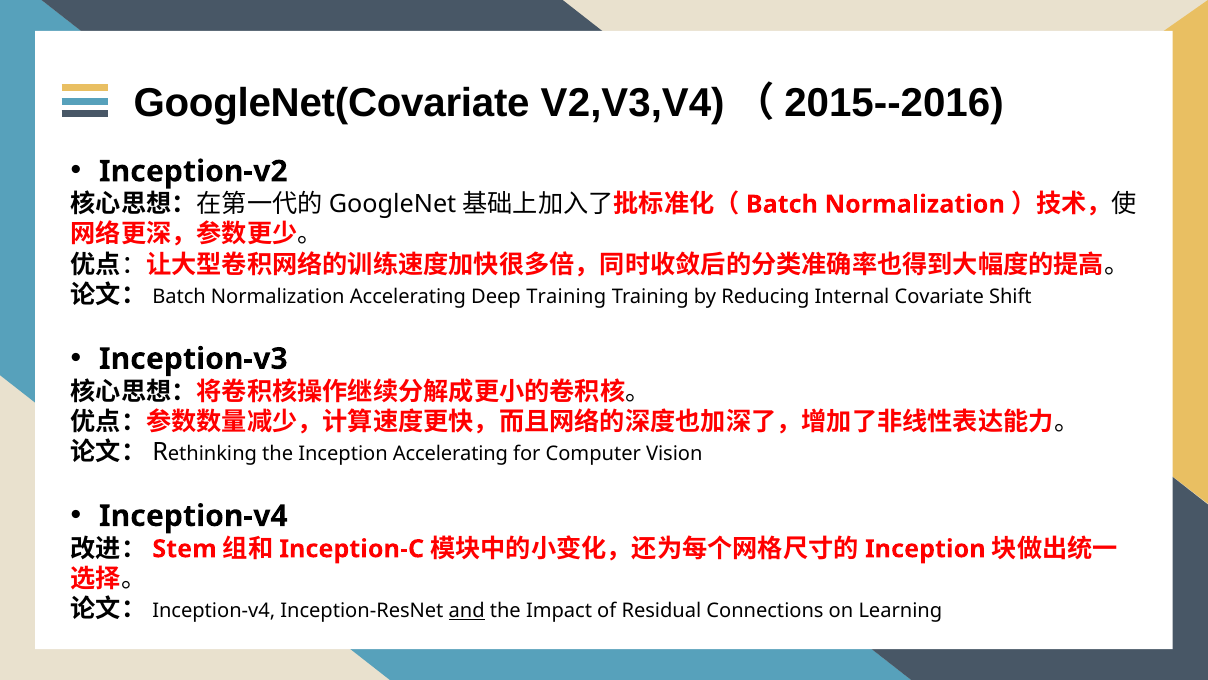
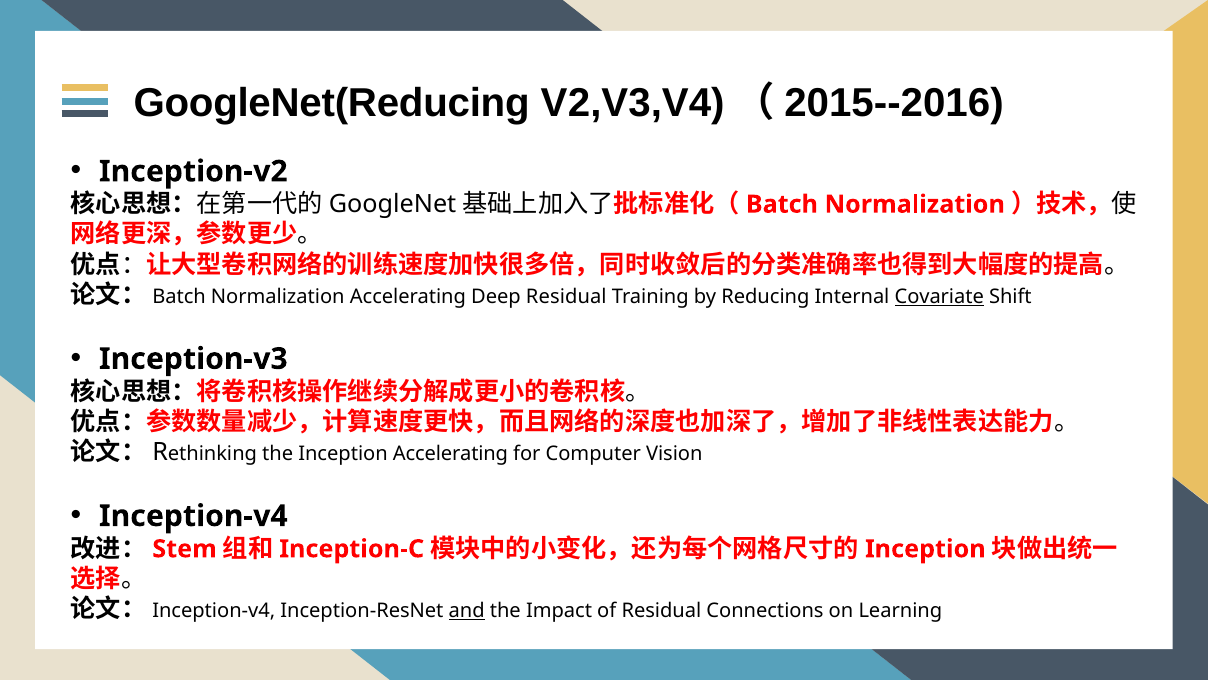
GoogleNet(Covariate: GoogleNet(Covariate -> GoogleNet(Reducing (332, 104)
Deep Training: Training -> Residual (566, 297)
Covariate underline: none -> present (939, 297)
